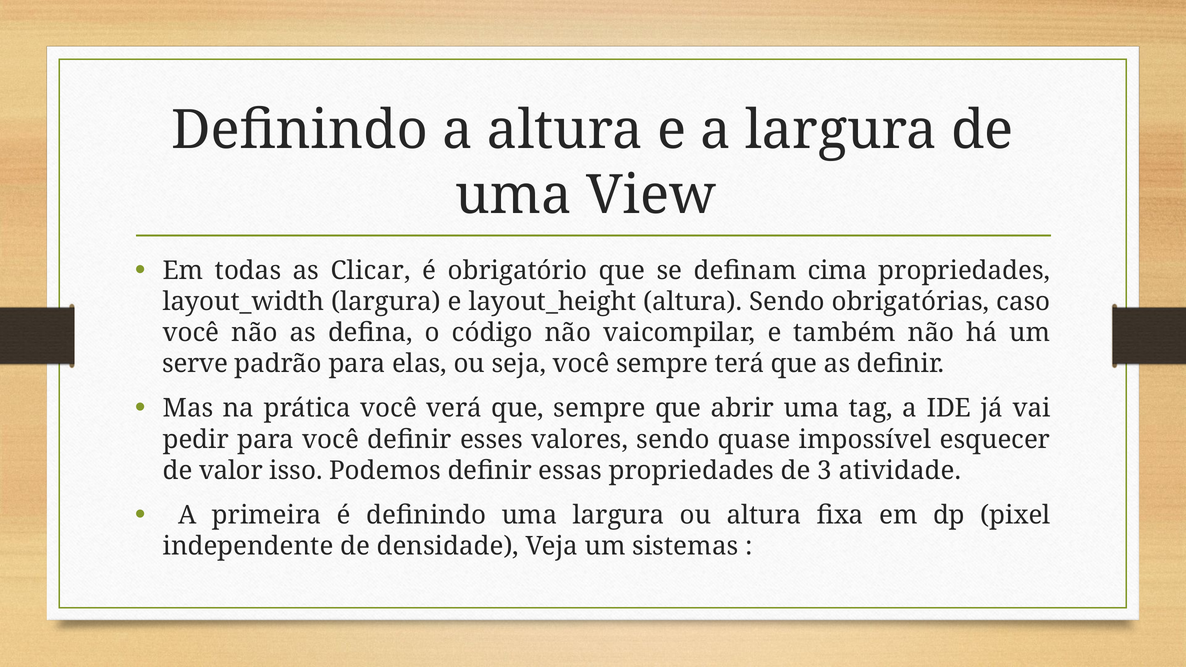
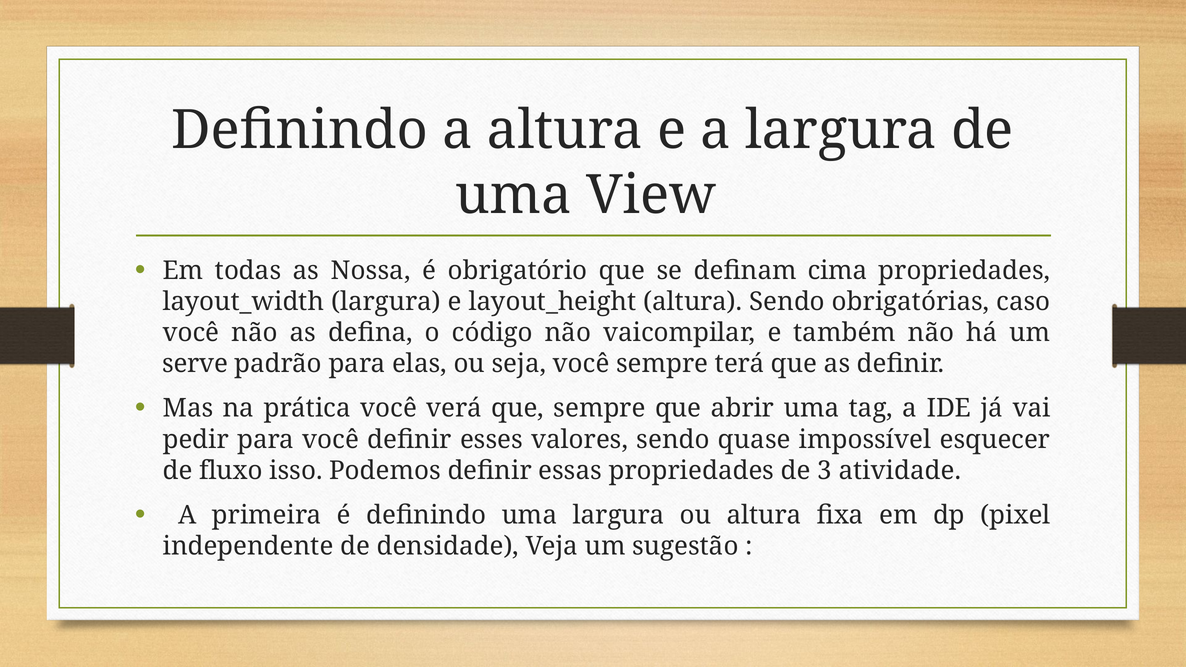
Clicar: Clicar -> Nossa (371, 271)
valor: valor -> fluxo (231, 471)
sistemas: sistemas -> sugestão (685, 546)
